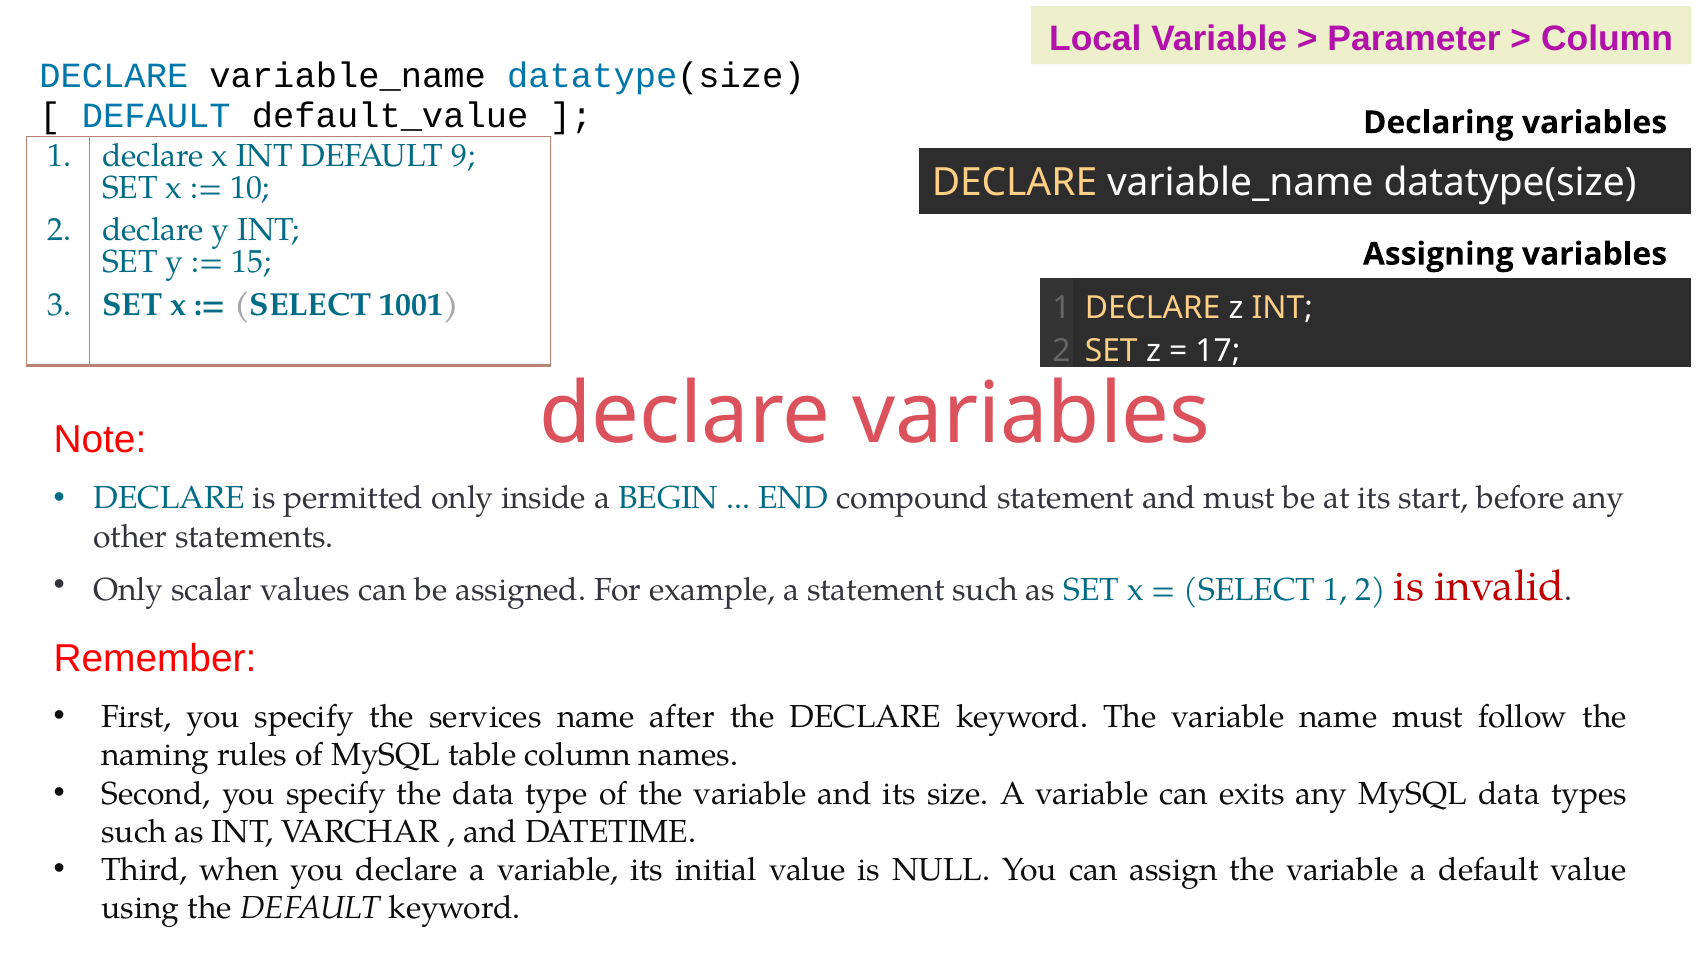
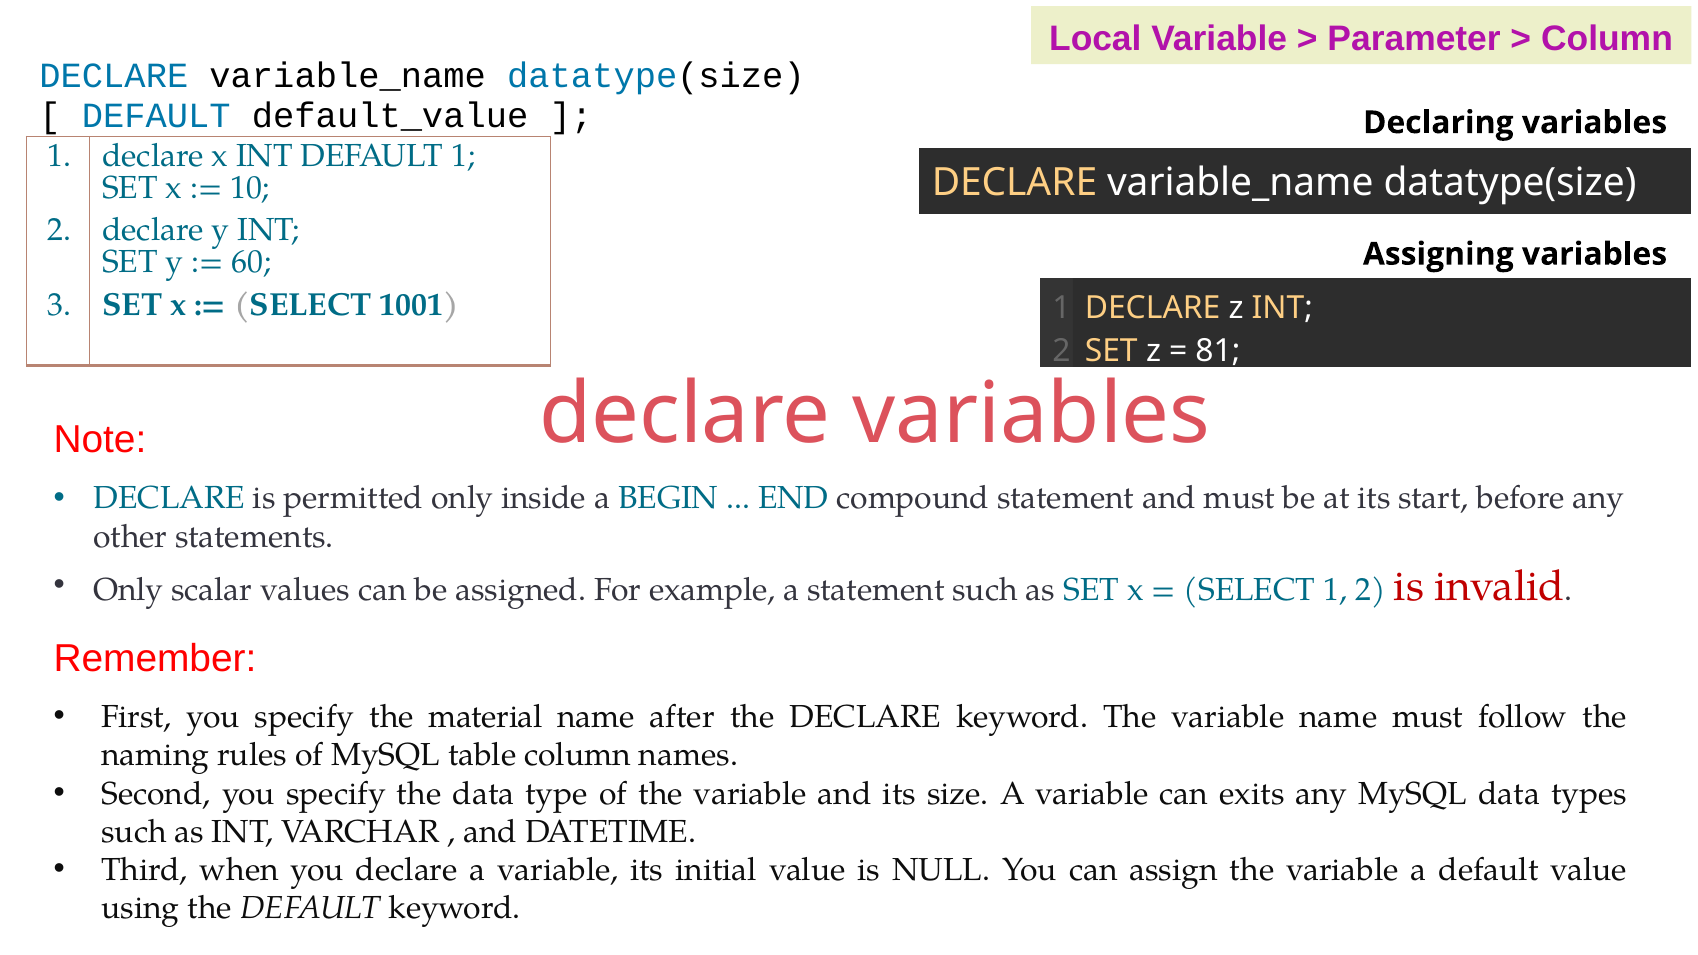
DEFAULT 9: 9 -> 1 (463, 156)
15: 15 -> 60 (251, 262)
17: 17 -> 81 (1218, 351)
services: services -> material (486, 717)
